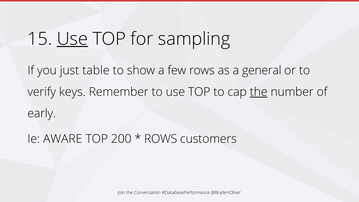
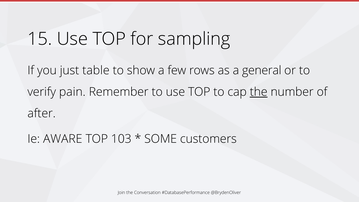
Use underline: present -> none (72, 39)
keys: keys -> pain (72, 92)
early: early -> after (42, 114)
200: 200 -> 103 (121, 139)
ROWS: ROWS -> SOME (161, 139)
